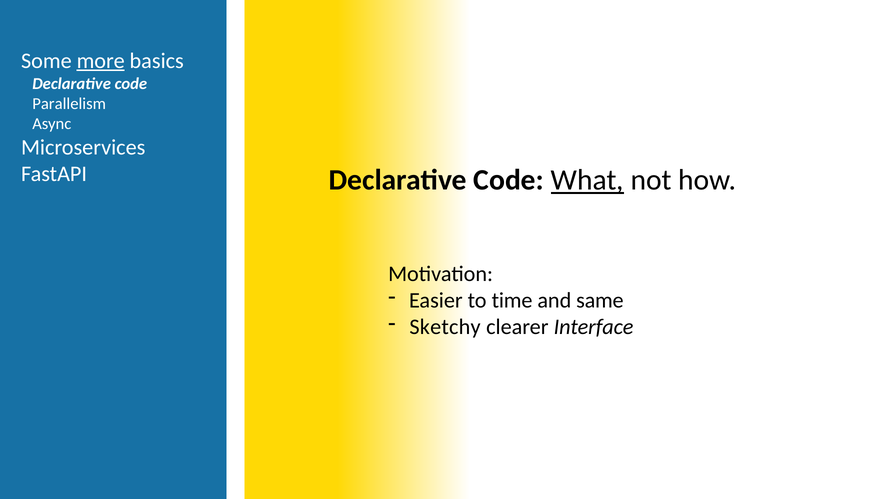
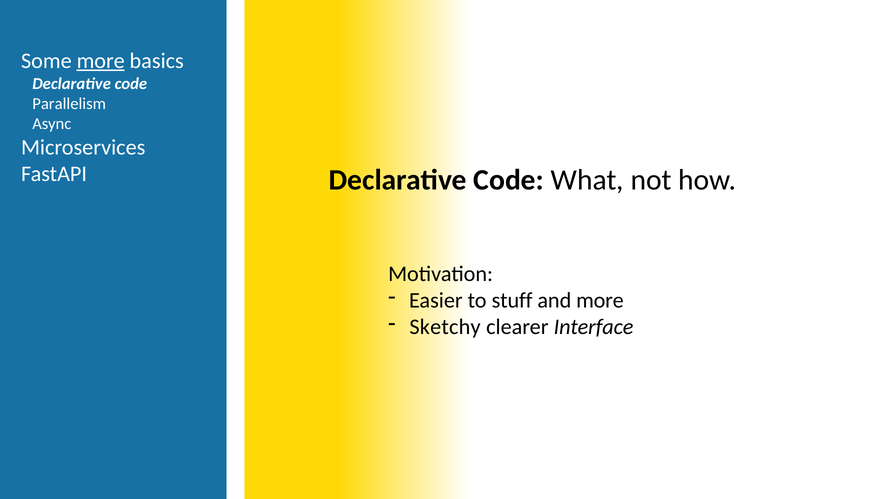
What underline: present -> none (587, 180)
time: time -> stuff (512, 301)
and same: same -> more (600, 301)
